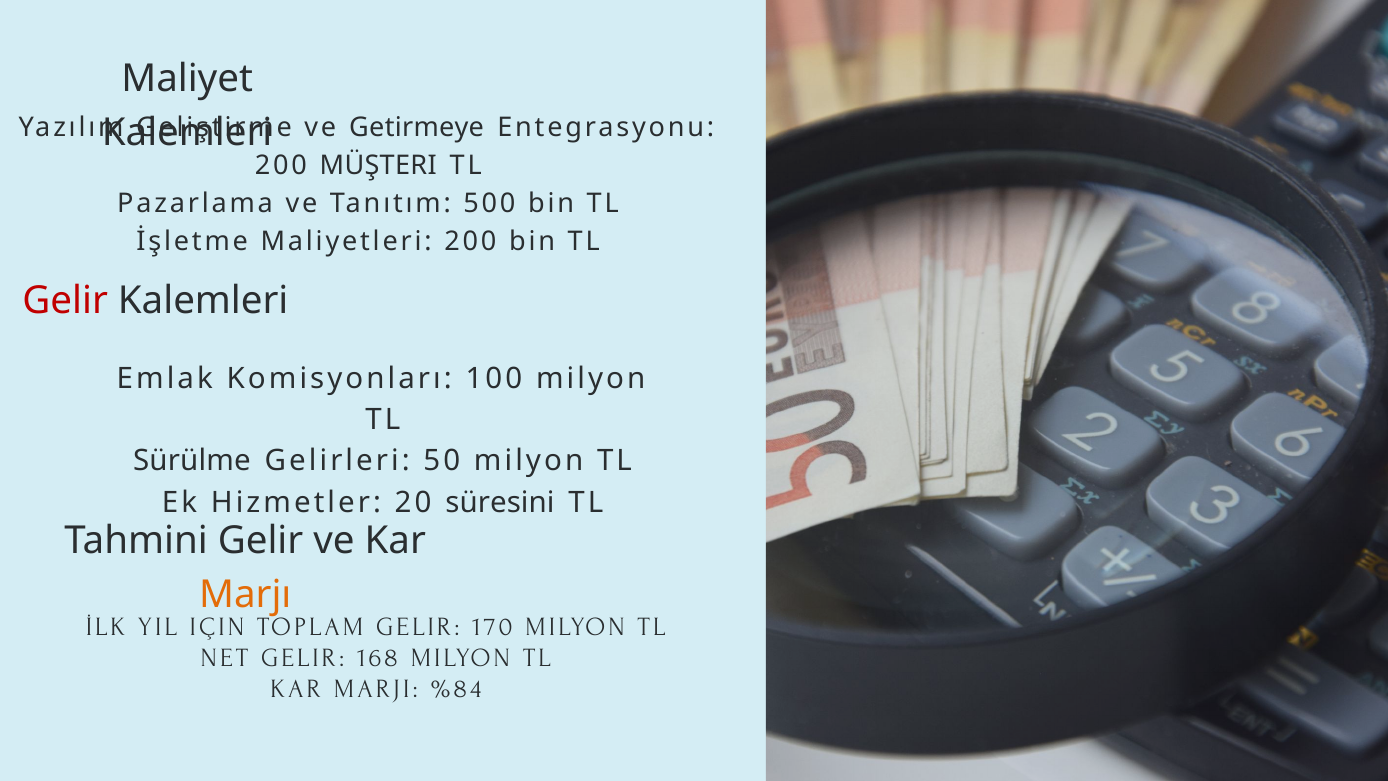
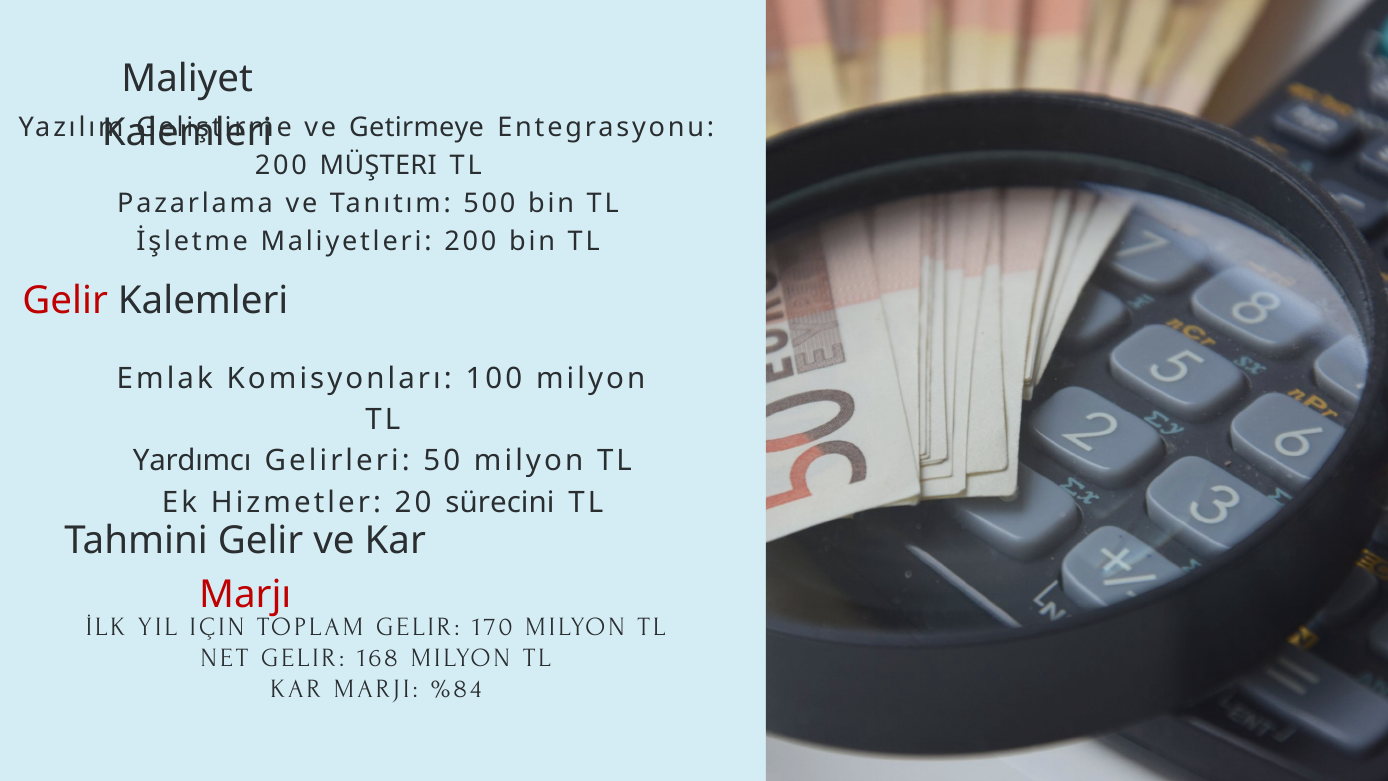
Sürülme: Sürülme -> Yardımcı (192, 461)
süresini: süresini -> sürecini (500, 502)
Marjı colour: orange -> red (245, 595)
